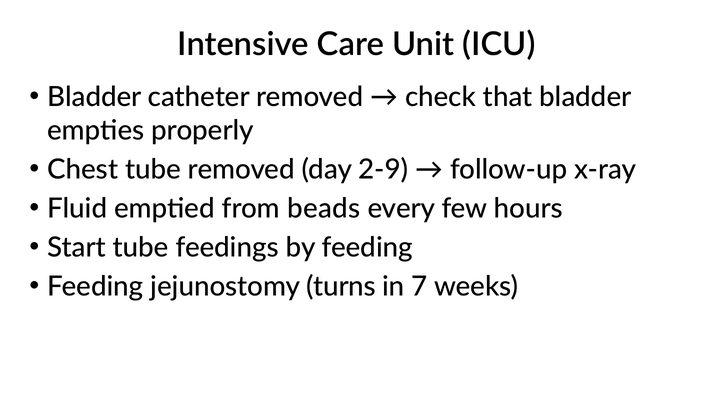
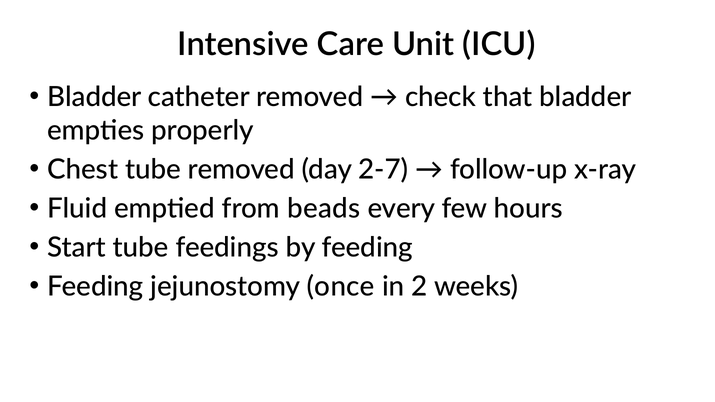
2-9: 2-9 -> 2-7 (383, 170)
turns: turns -> once (341, 287)
7: 7 -> 2 (420, 287)
